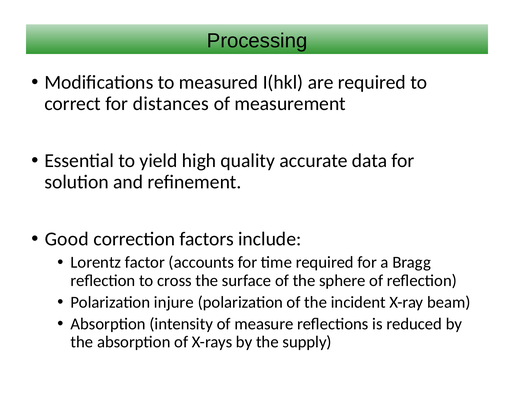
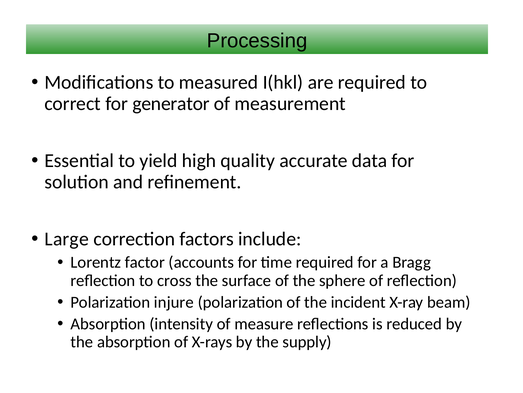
distances: distances -> generator (171, 104)
Good: Good -> Large (67, 239)
